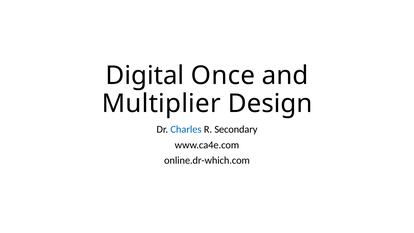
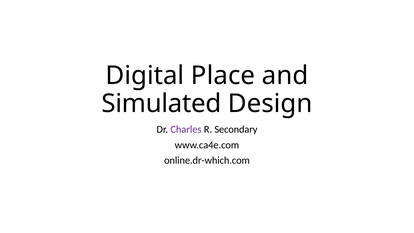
Once: Once -> Place (223, 76)
Multiplier: Multiplier -> Simulated (162, 103)
Charles colour: blue -> purple (186, 129)
